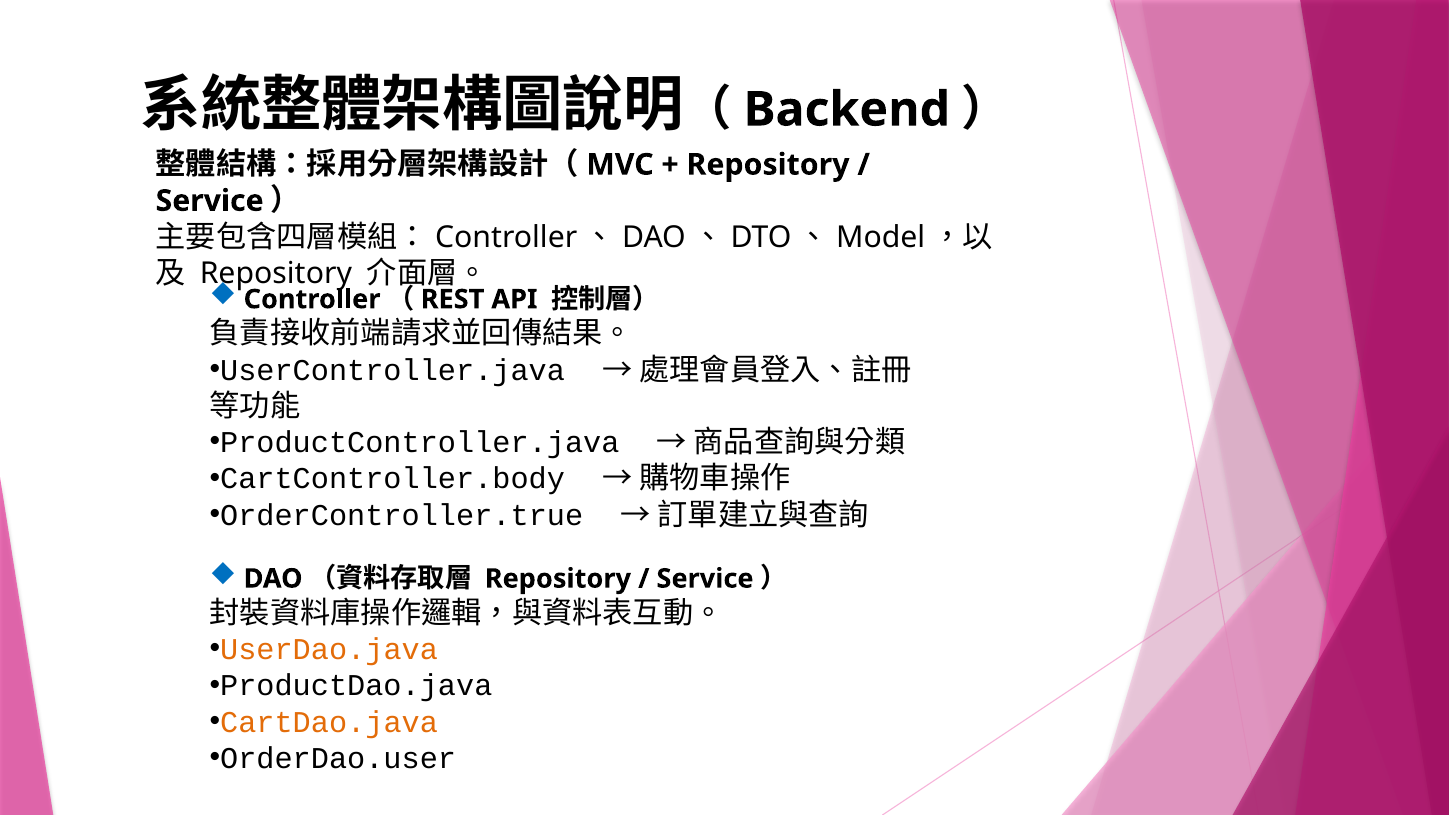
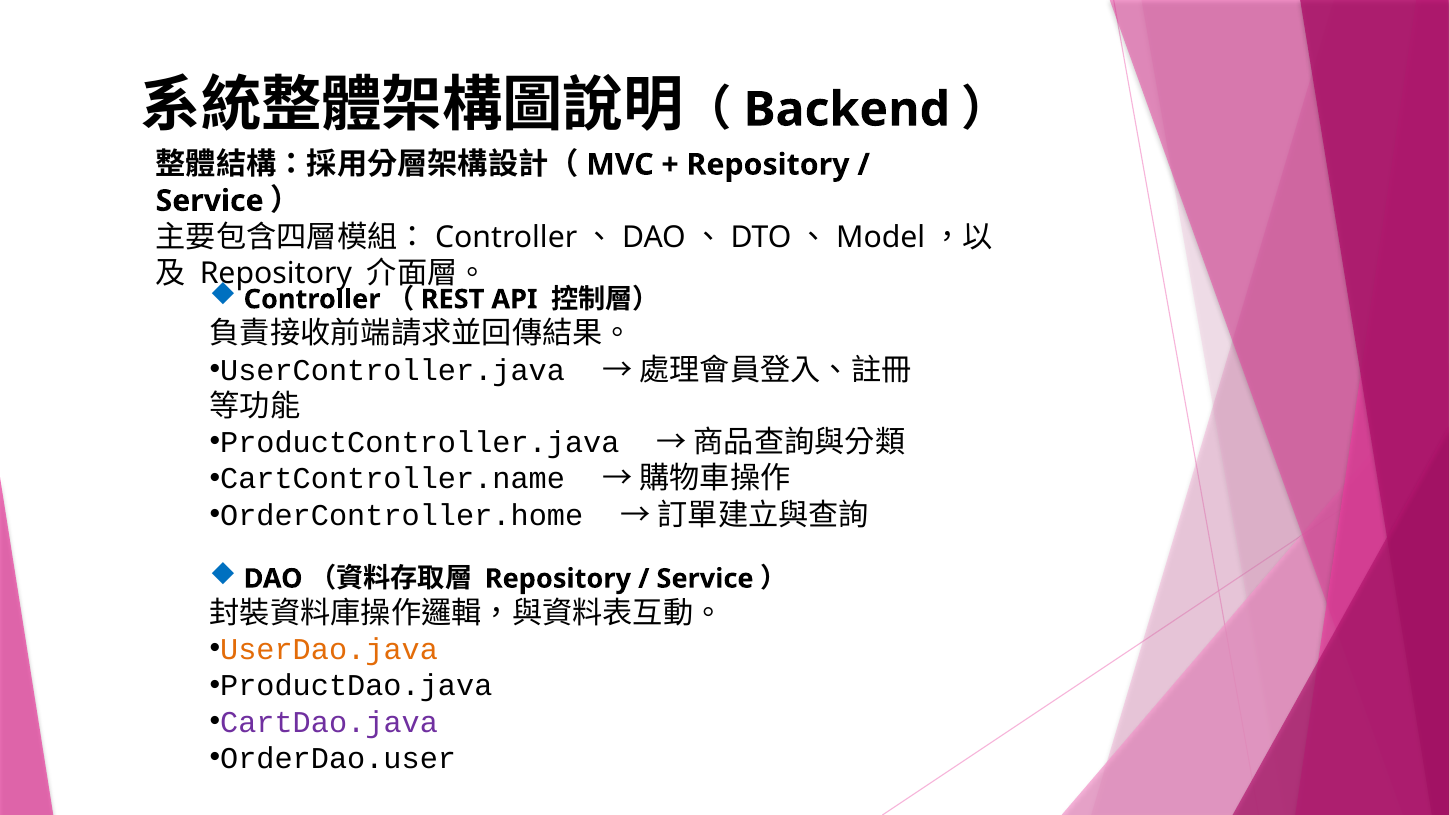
CartController.body: CartController.body -> CartController.name (393, 479)
OrderController.true: OrderController.true -> OrderController.home (402, 515)
CartDao.java colour: orange -> purple (329, 722)
